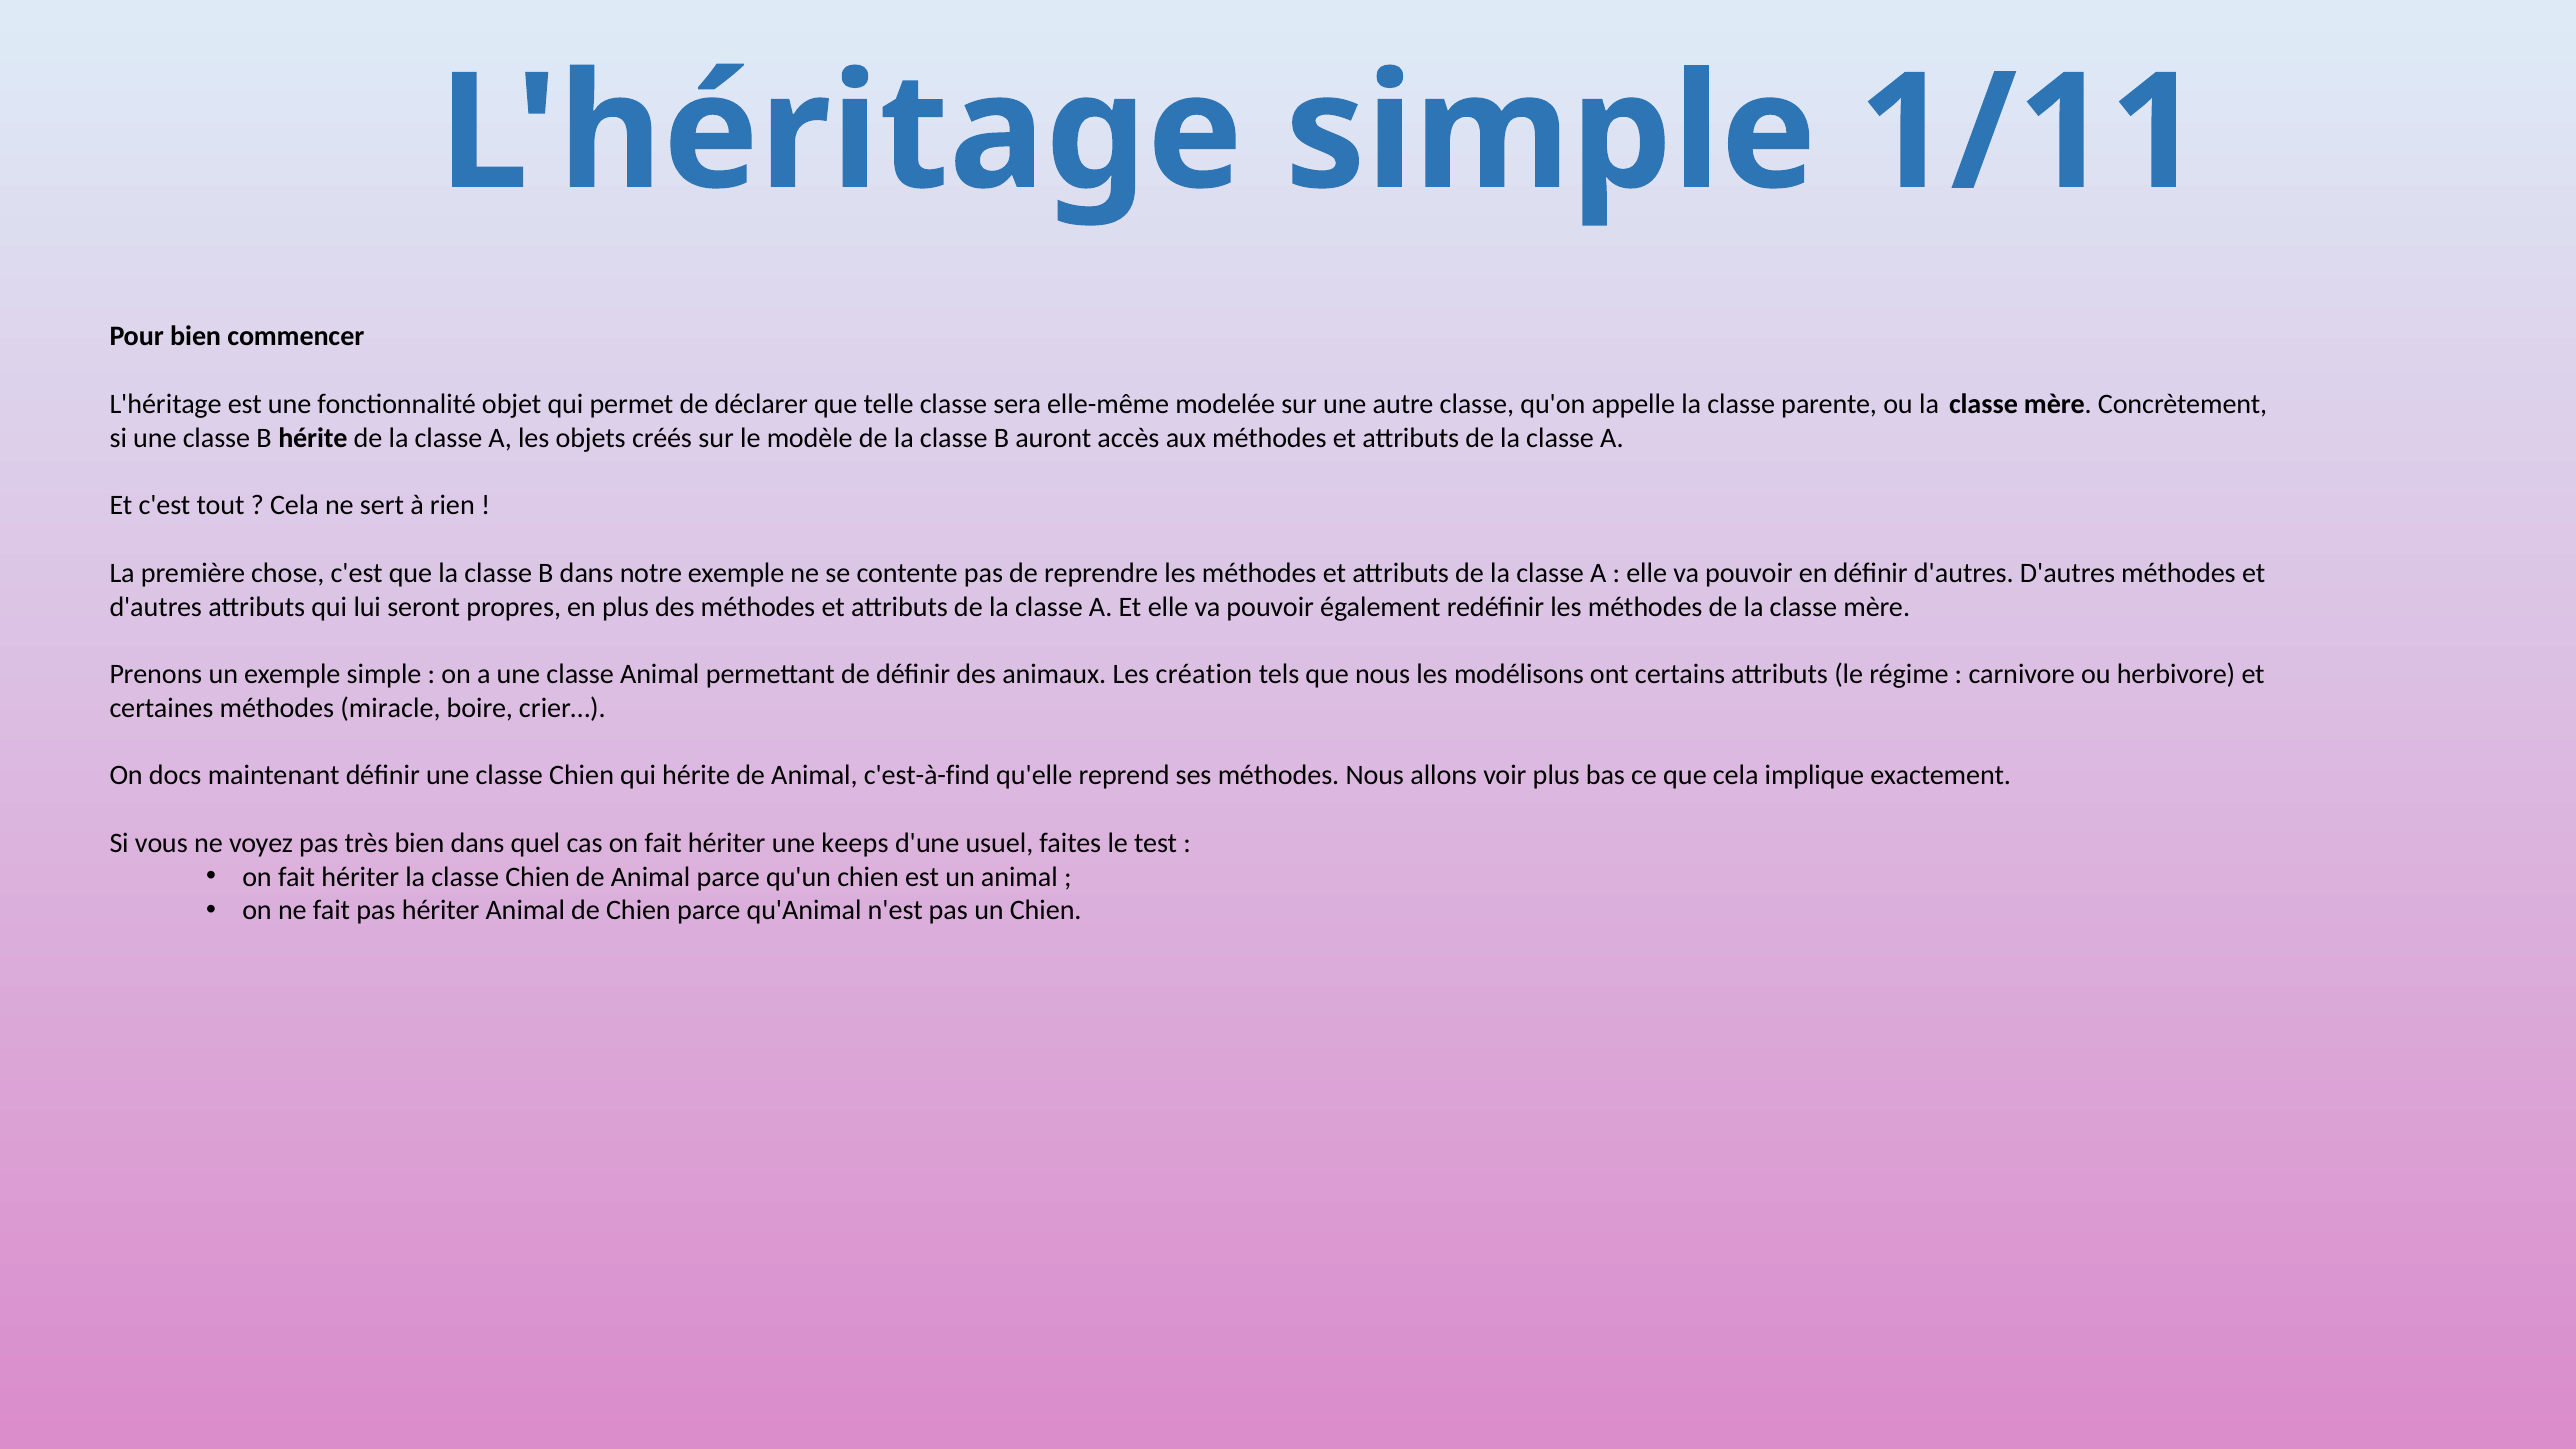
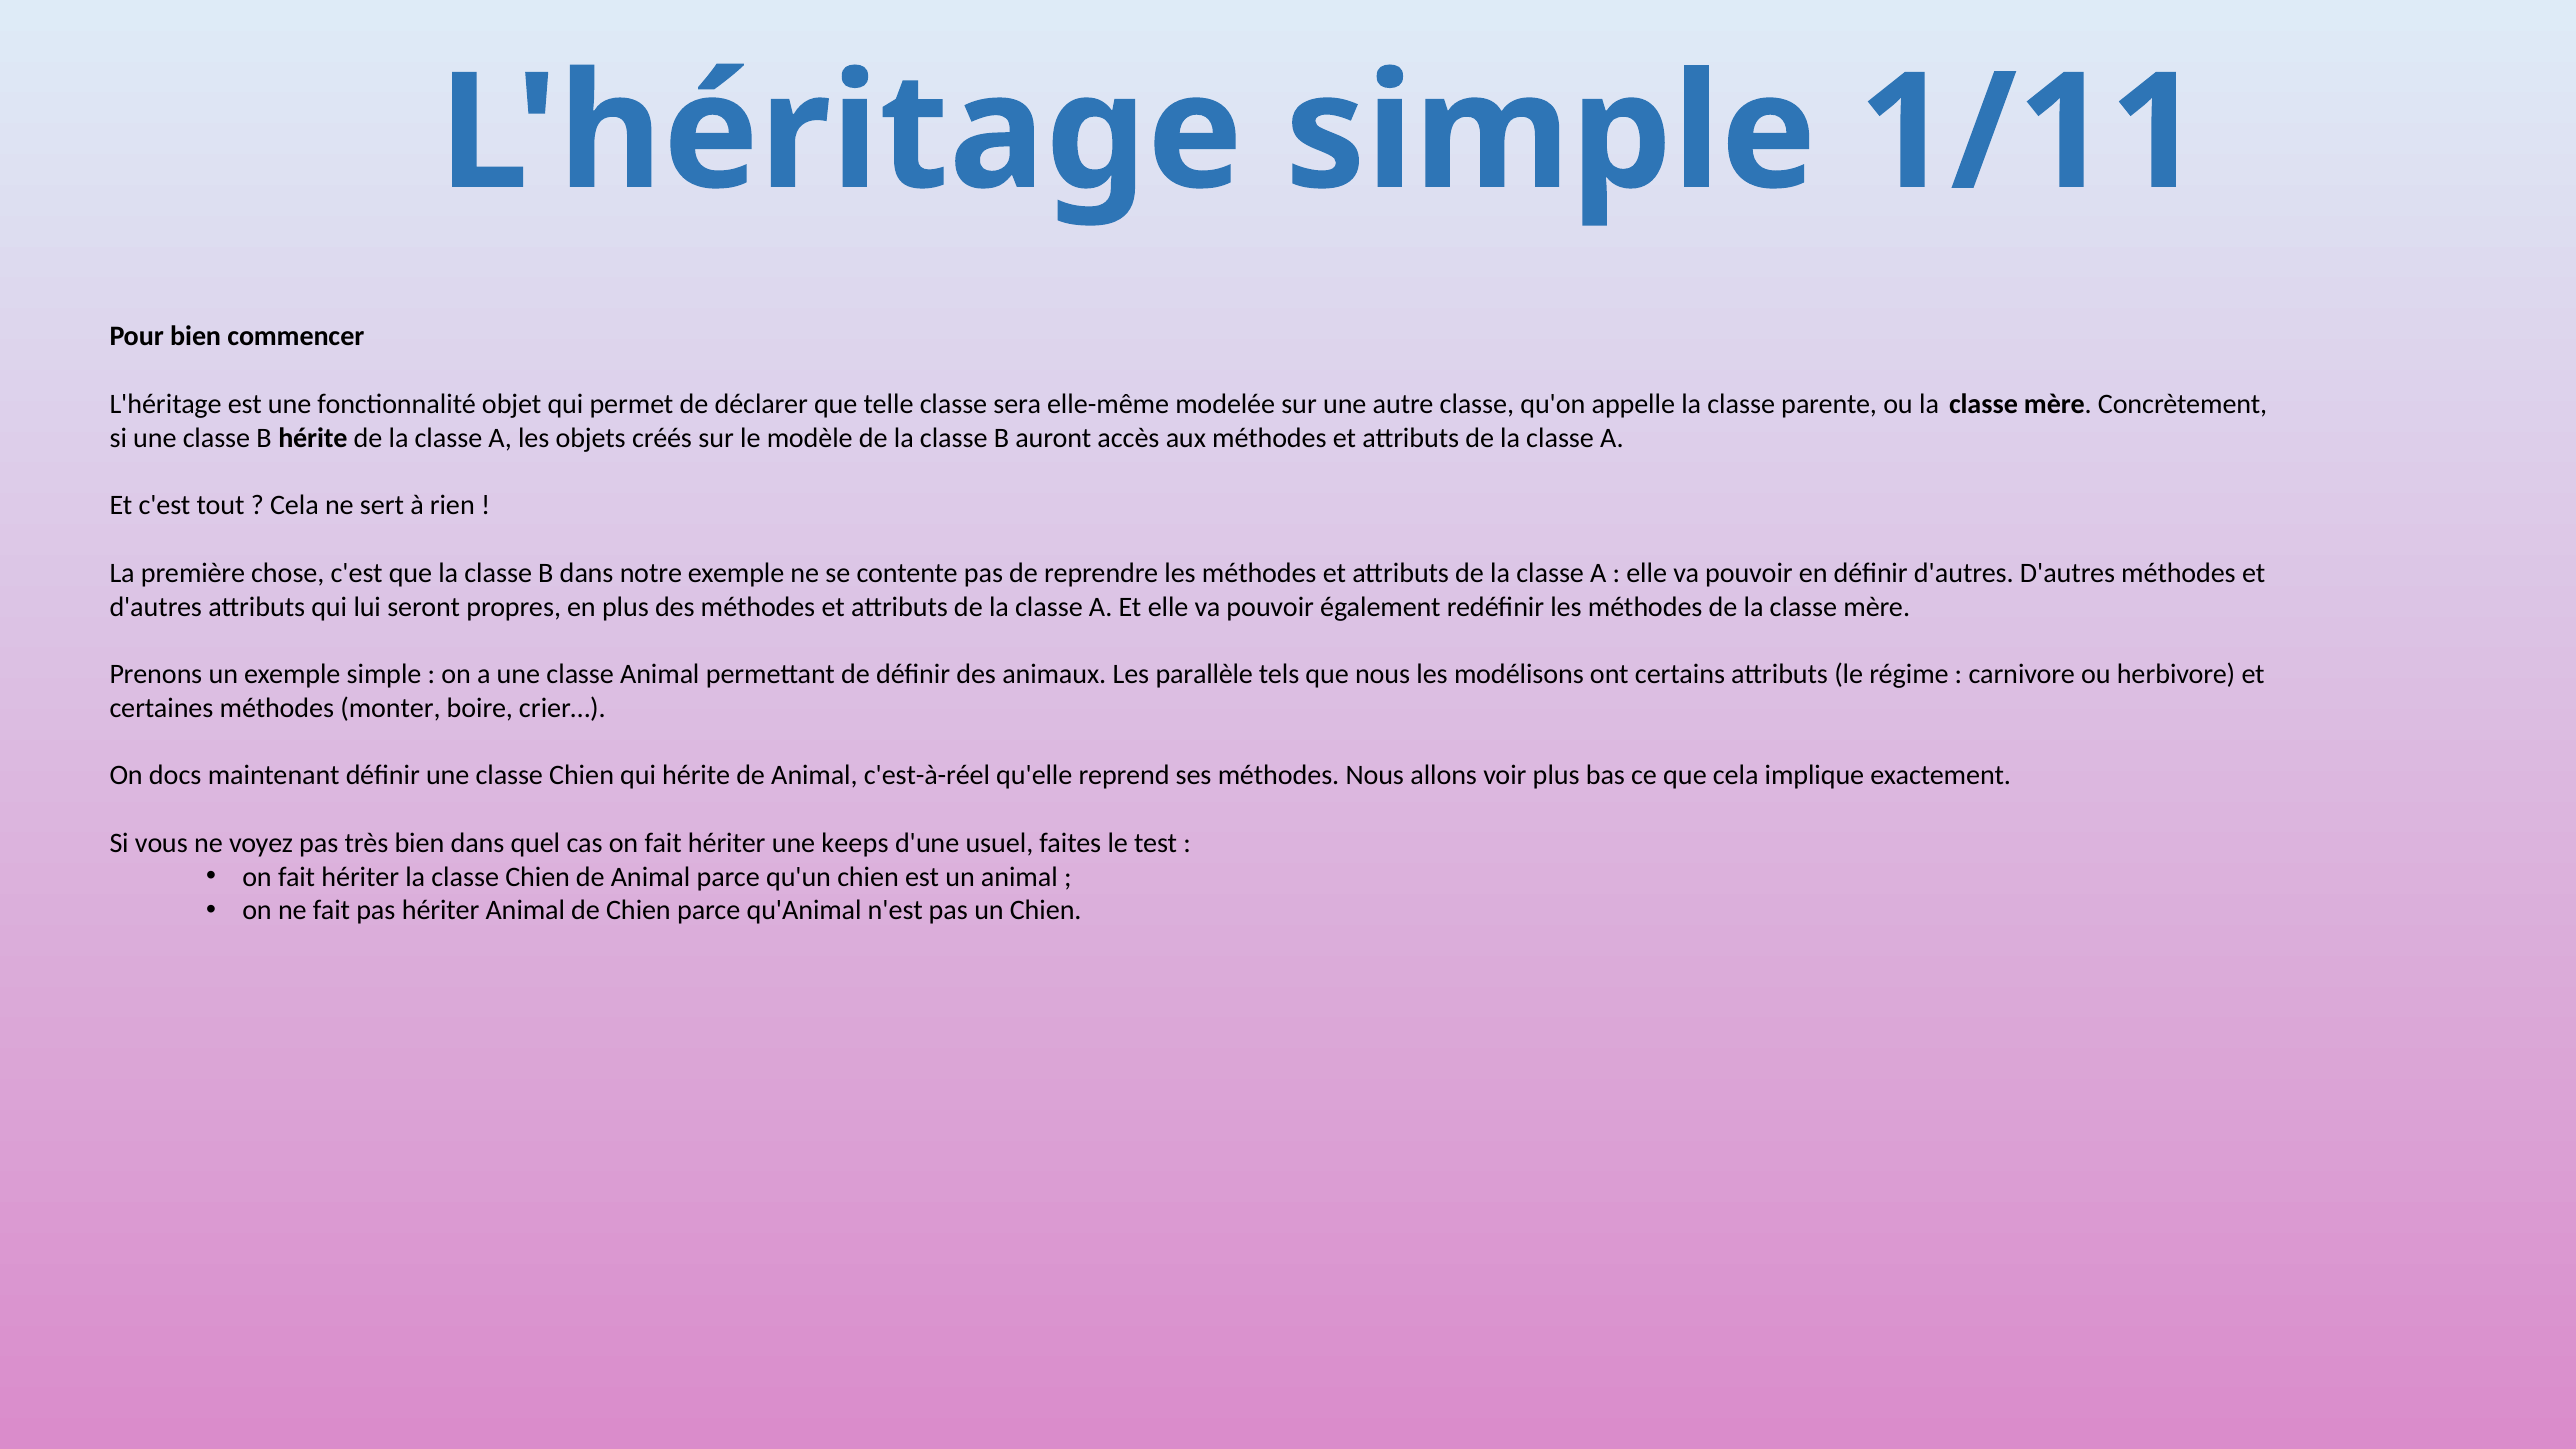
création: création -> parallèle (1204, 674)
miracle: miracle -> monter (391, 708)
c'est-à-find: c'est-à-find -> c'est-à-réel (927, 776)
